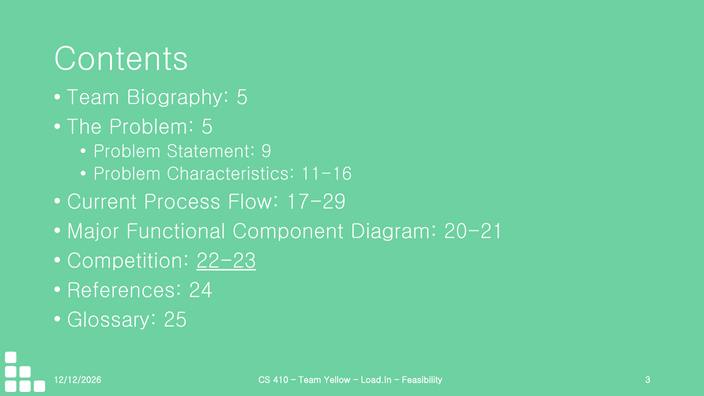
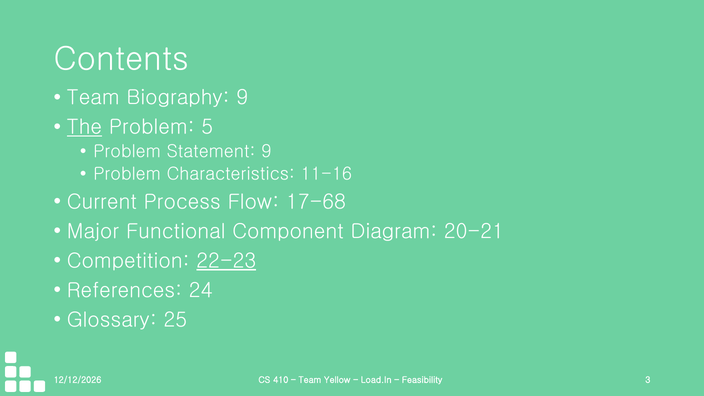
Biography 5: 5 -> 9 (242, 98)
The underline: none -> present (85, 127)
17-29: 17-29 -> 17-68 (316, 202)
